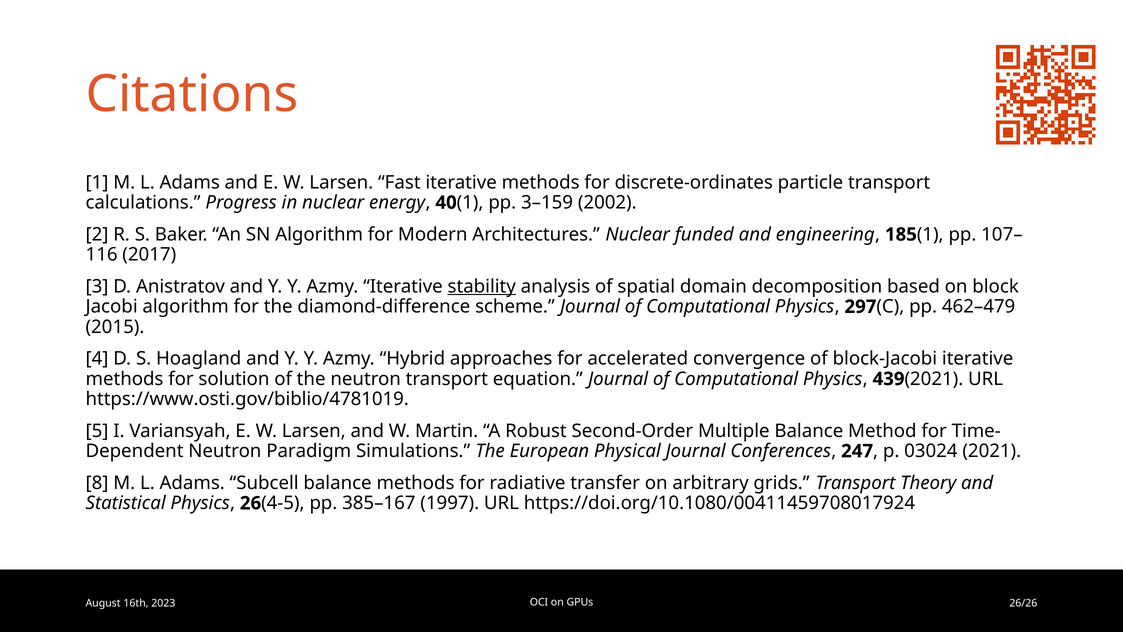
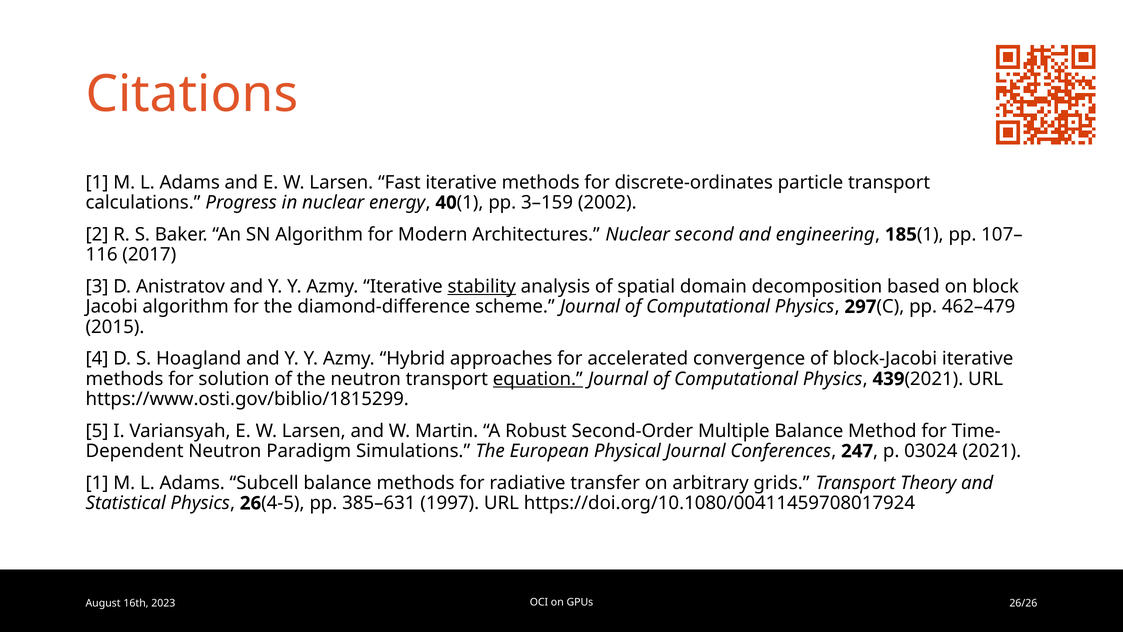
funded: funded -> second (704, 234)
equation underline: none -> present (538, 379)
https://www.osti.gov/biblio/4781019: https://www.osti.gov/biblio/4781019 -> https://www.osti.gov/biblio/1815299 (247, 399)
8: 8 -> 1 (97, 483)
385–167: 385–167 -> 385–631 (379, 503)
